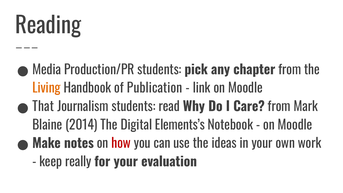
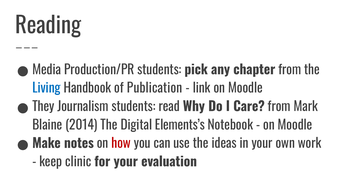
Living colour: orange -> blue (46, 88)
That: That -> They (43, 107)
really: really -> clinic (78, 162)
